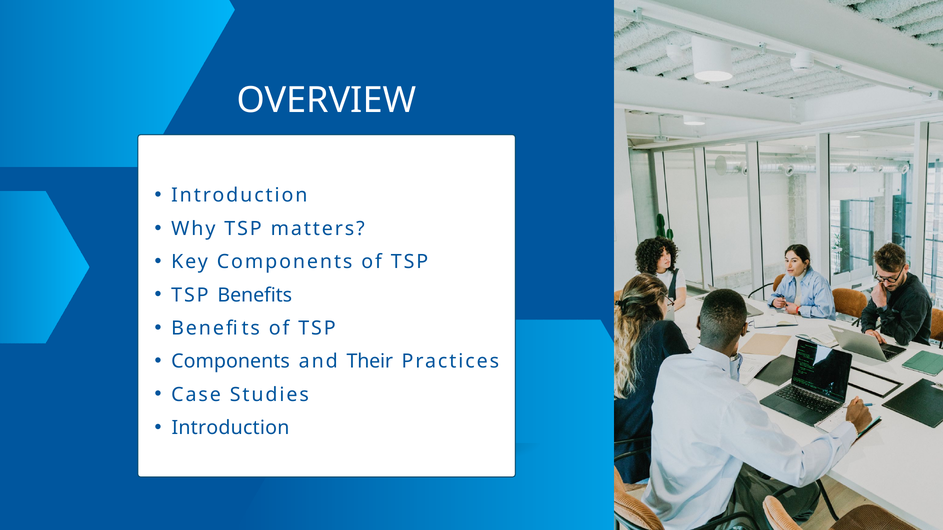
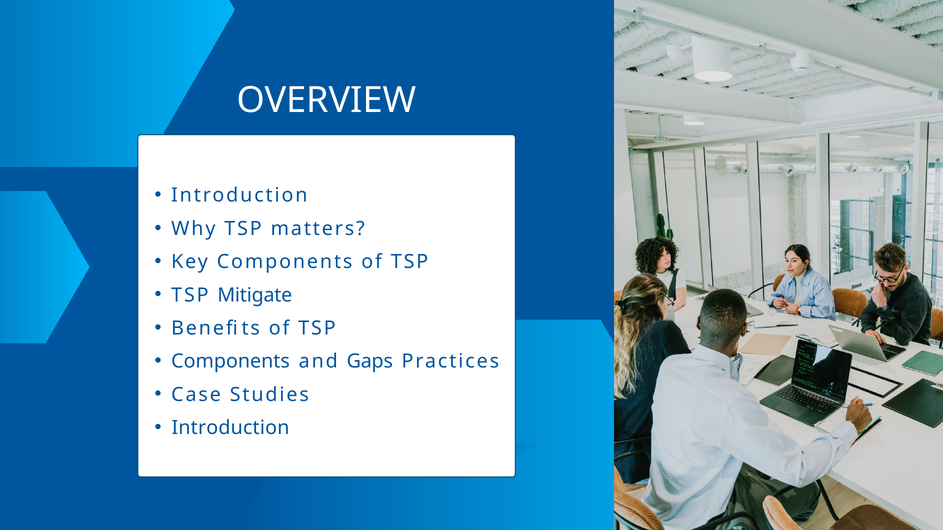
TSP Benefits: Benefits -> Mitigate (255, 295)
Their: Their -> Gaps (370, 362)
